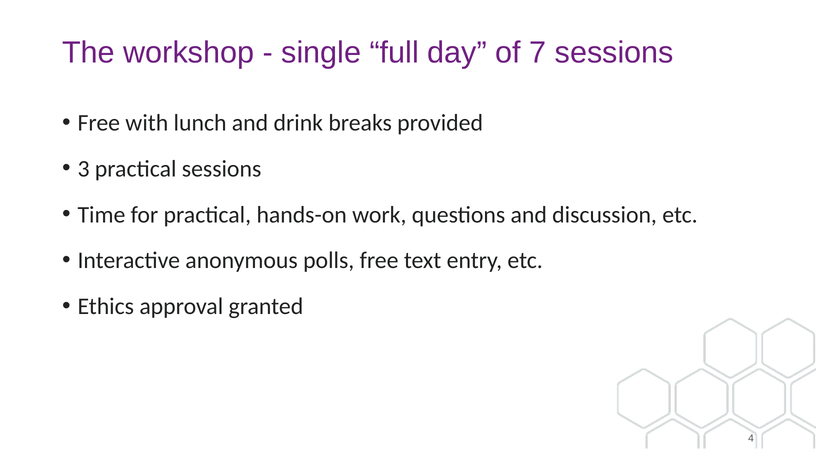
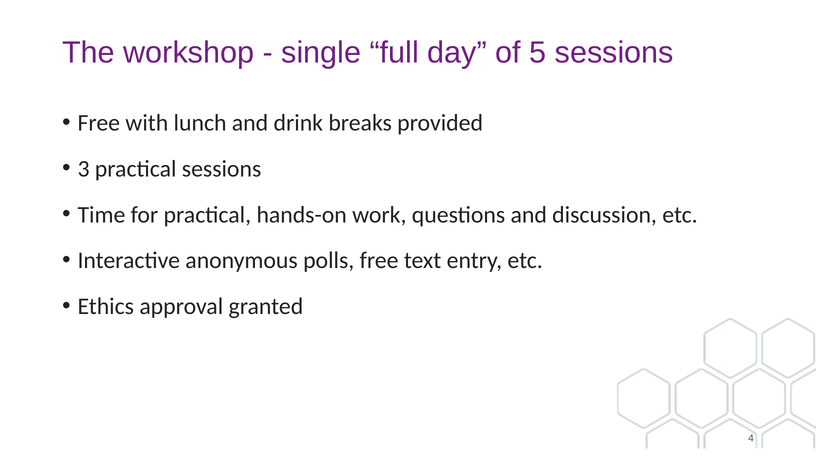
7: 7 -> 5 (538, 52)
